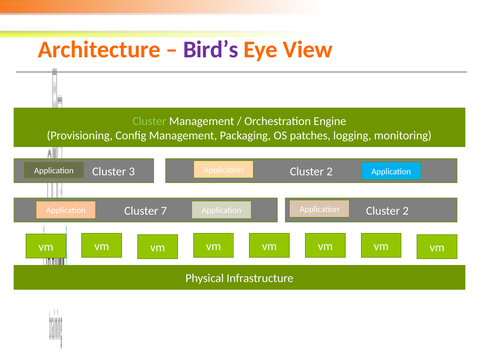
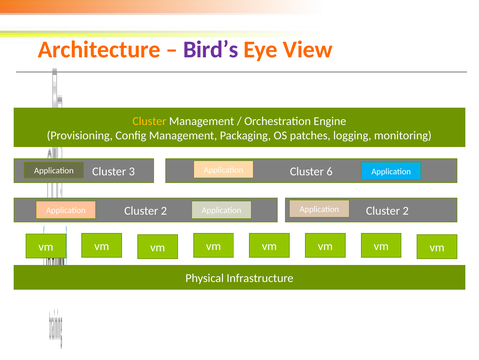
Cluster colour: light green -> yellow (149, 121)
3 Cluster 2: 2 -> 6 (330, 171)
7: 7 -> 2 (164, 211)
